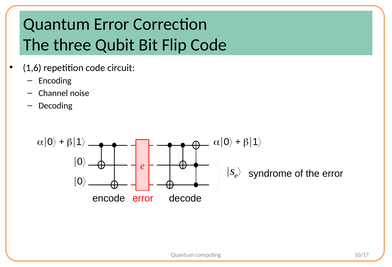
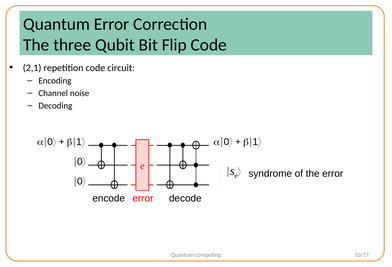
1,6: 1,6 -> 2,1 (32, 68)
